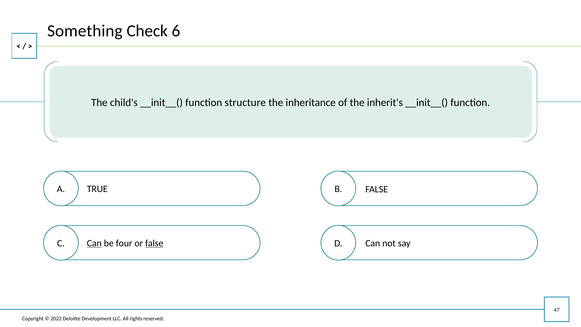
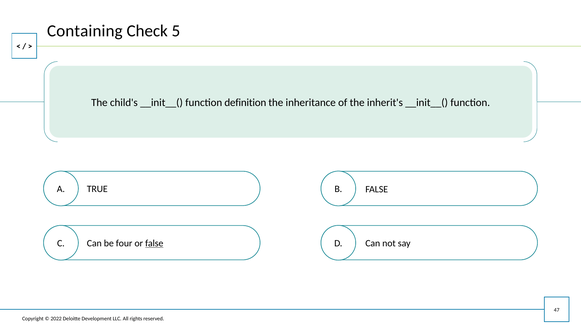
Something: Something -> Containing (85, 31)
6: 6 -> 5 (176, 31)
structure: structure -> definition (245, 102)
Can underline: present -> none (94, 243)
